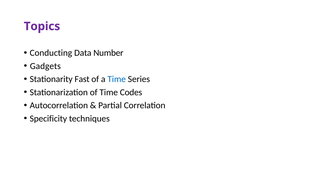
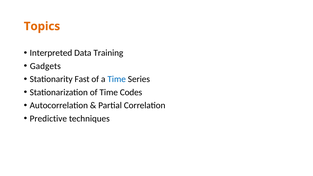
Topics colour: purple -> orange (42, 26)
Conducting: Conducting -> Interpreted (51, 53)
Number: Number -> Training (108, 53)
Specificity: Specificity -> Predictive (48, 119)
